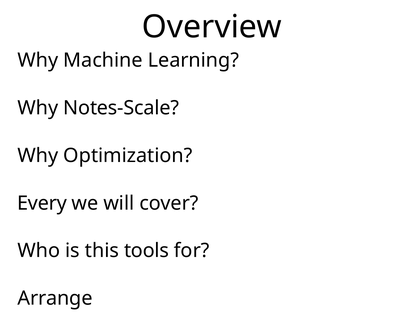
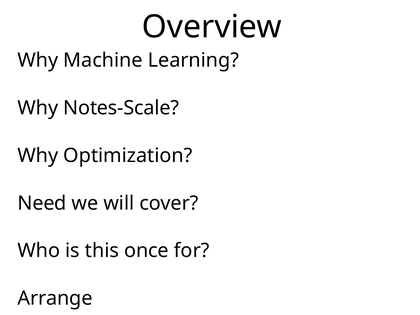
Every: Every -> Need (42, 203)
tools: tools -> once (146, 251)
